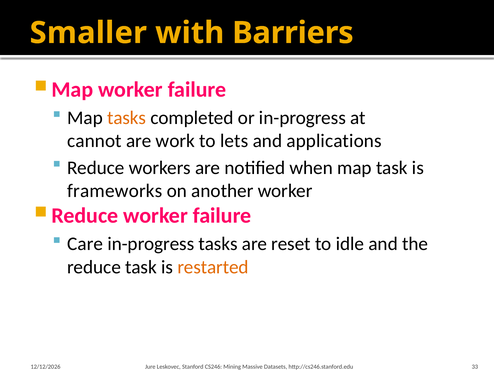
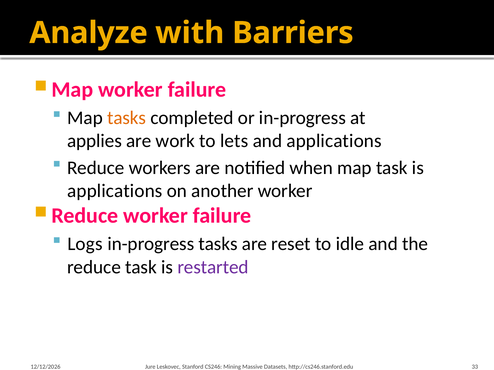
Smaller: Smaller -> Analyze (89, 33)
cannot: cannot -> applies (95, 141)
frameworks: frameworks -> applications (115, 191)
Care: Care -> Logs (85, 244)
restarted colour: orange -> purple (213, 267)
